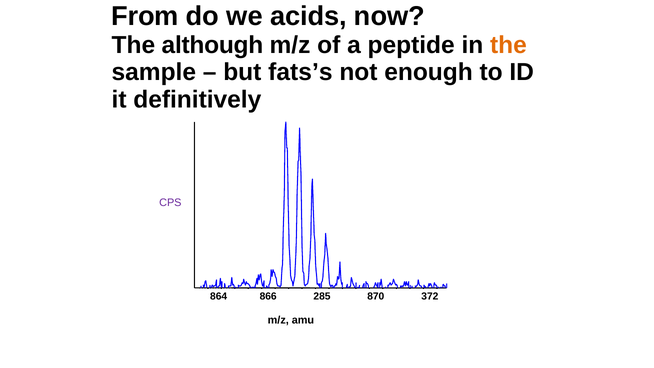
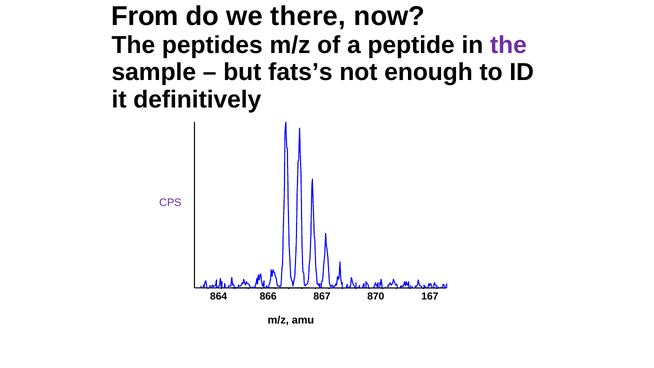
acids: acids -> there (308, 16)
although: although -> peptides (212, 45)
the colour: orange -> purple (508, 45)
285: 285 -> 867 (322, 297)
372: 372 -> 167 (430, 297)
